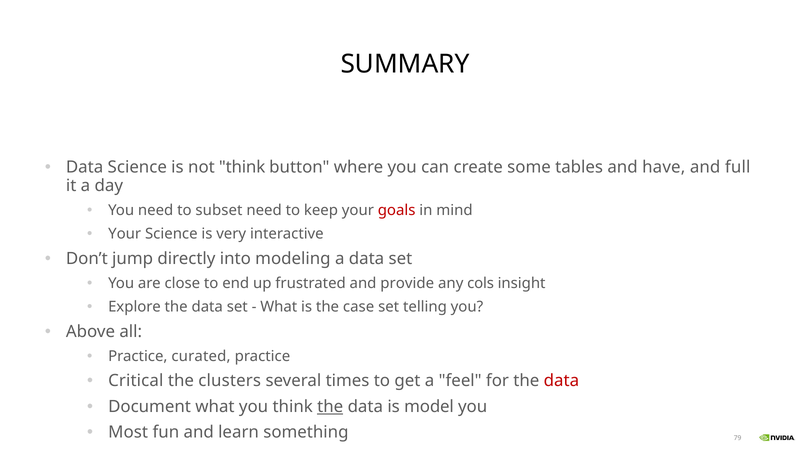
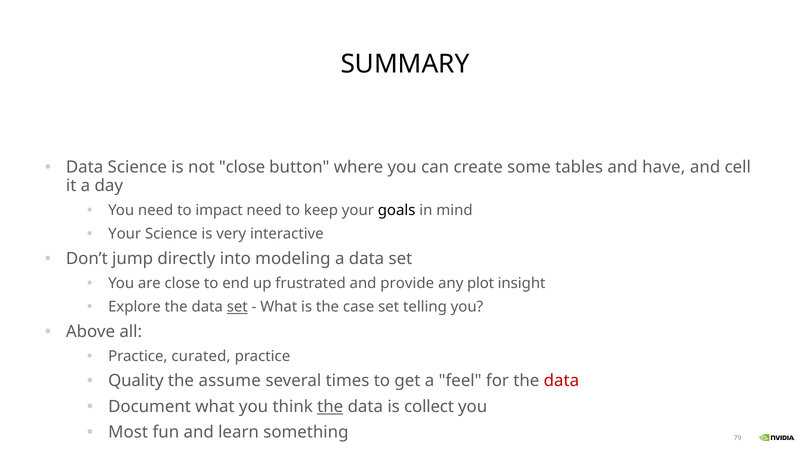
not think: think -> close (242, 168)
full: full -> cell (738, 168)
subset: subset -> impact (219, 211)
goals colour: red -> black (397, 211)
cols: cols -> plot (481, 284)
set underline: none -> present (237, 307)
Critical: Critical -> Quality (136, 381)
clusters: clusters -> assume (230, 381)
model: model -> collect (429, 407)
